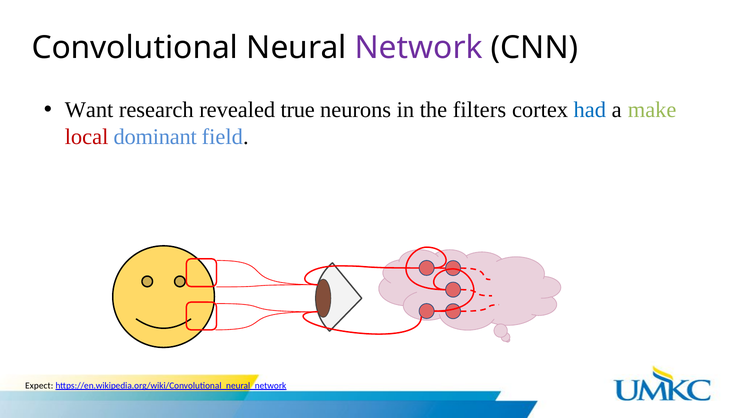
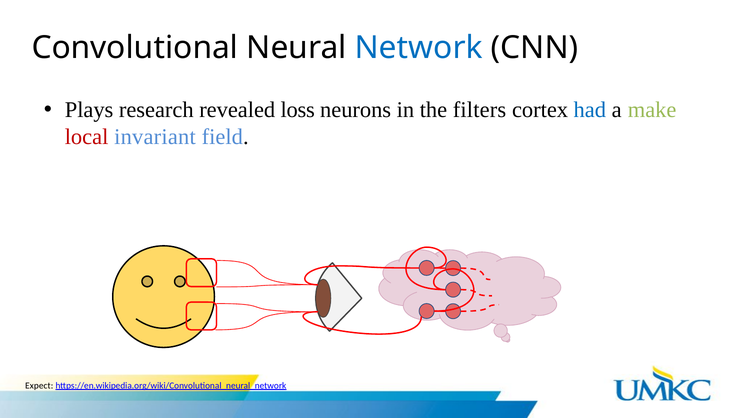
Network colour: purple -> blue (419, 48)
Want: Want -> Plays (89, 110)
true: true -> loss (298, 110)
dominant: dominant -> invariant (155, 137)
